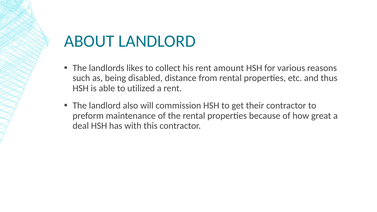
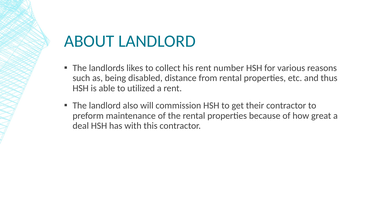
amount: amount -> number (229, 68)
